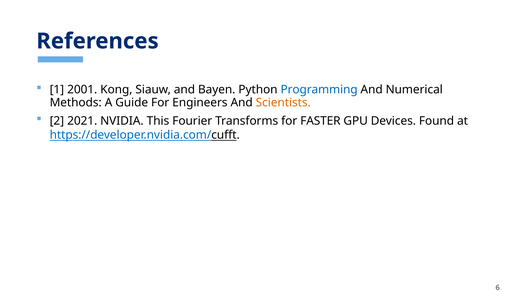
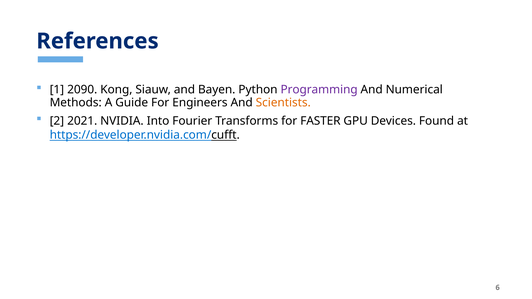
2001: 2001 -> 2090 (82, 90)
Programming colour: blue -> purple (319, 90)
This: This -> Into (158, 121)
